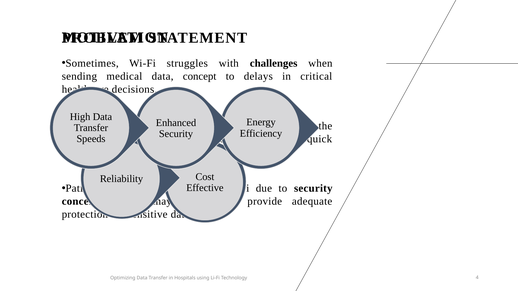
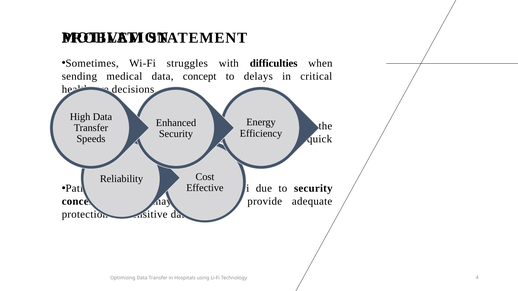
challenges: challenges -> difficulties (274, 63)
